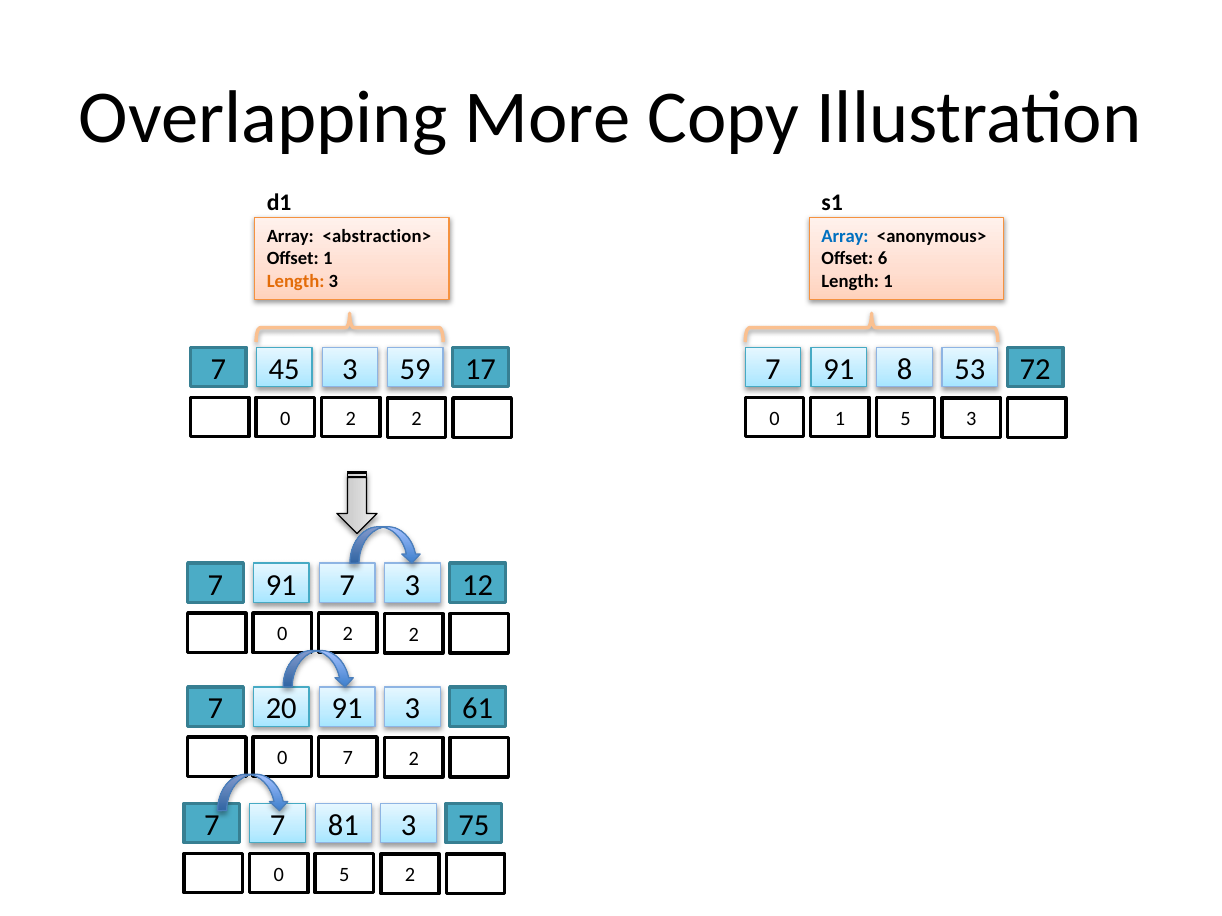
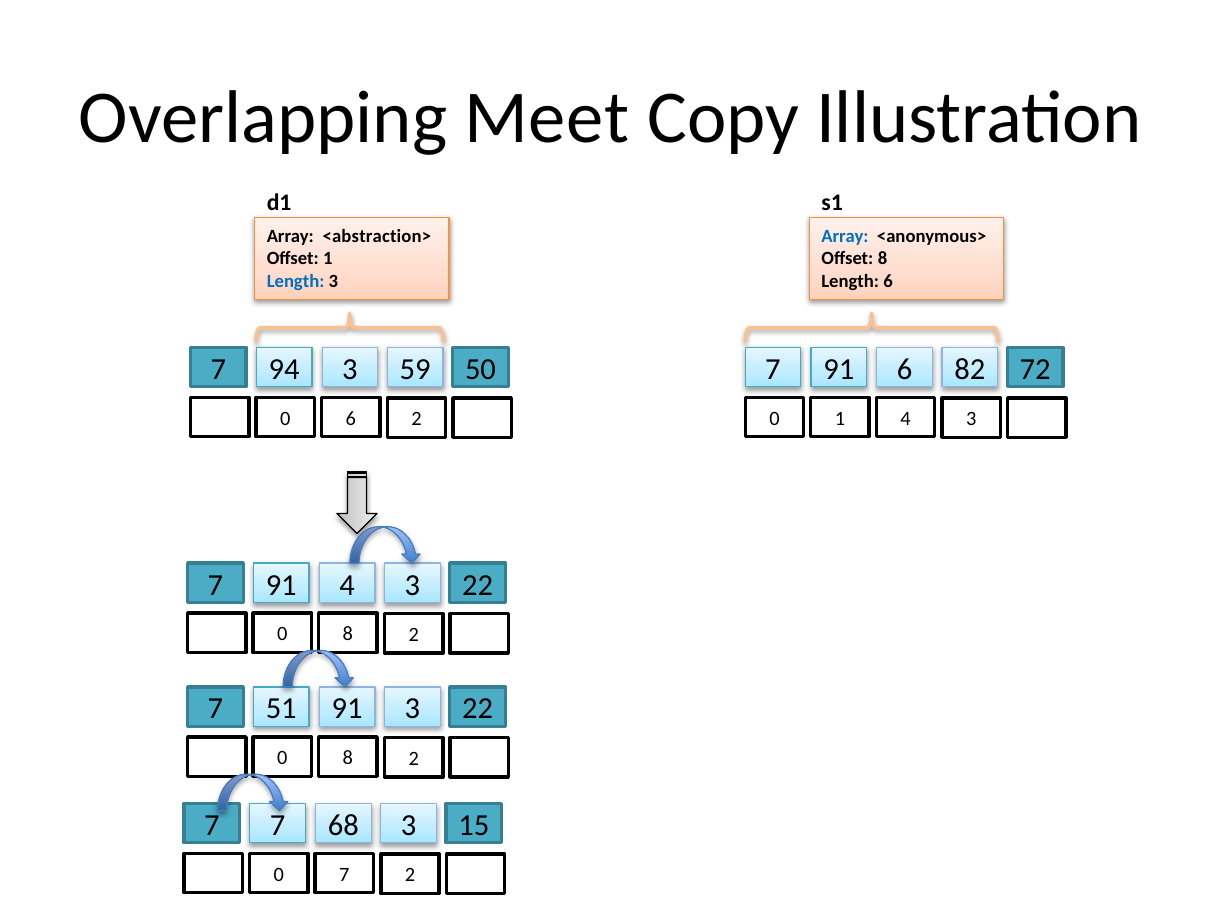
More: More -> Meet (547, 118)
Offset 6: 6 -> 8 (882, 259)
Length colour: orange -> blue (296, 281)
Length 1: 1 -> 6 (888, 281)
45: 45 -> 94 (284, 369)
17: 17 -> 50 (480, 369)
91 8: 8 -> 6 (905, 369)
53: 53 -> 82 (970, 369)
2: 2 -> 6 (351, 419)
1 5: 5 -> 4 (905, 419)
91 7: 7 -> 4 (347, 585)
12: 12 -> 22 (478, 585)
2: 2 -> 8 (348, 635)
20: 20 -> 51 (281, 709)
61: 61 -> 22 (478, 709)
7: 7 -> 8 (348, 758)
81: 81 -> 68 (343, 826)
75: 75 -> 15 (474, 826)
0 5: 5 -> 7 (344, 875)
